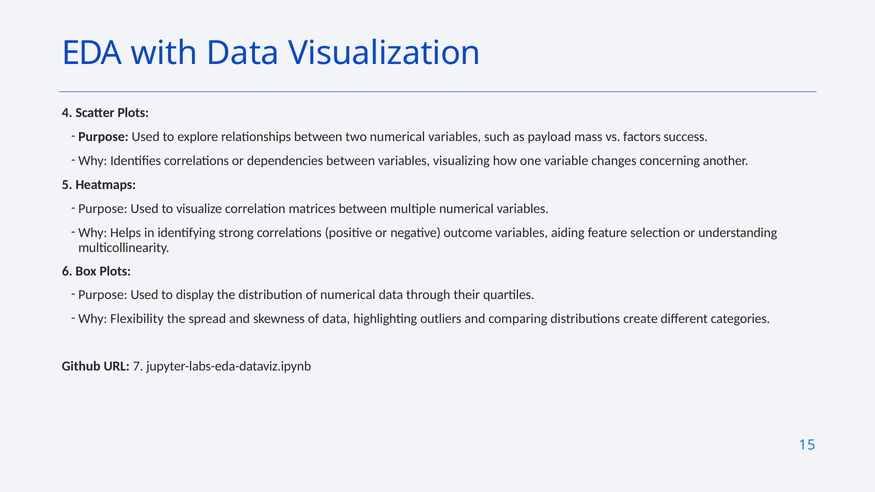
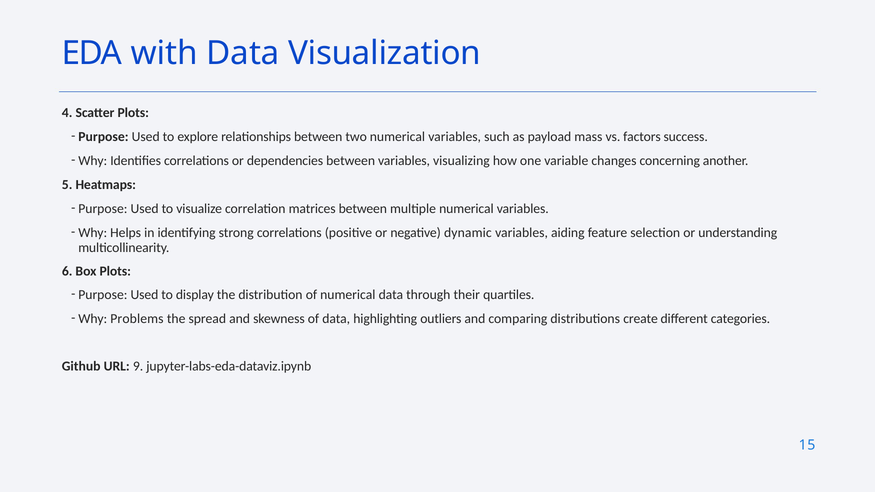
outcome: outcome -> dynamic (468, 233)
Flexibility: Flexibility -> Problems (137, 319)
7: 7 -> 9 (138, 366)
